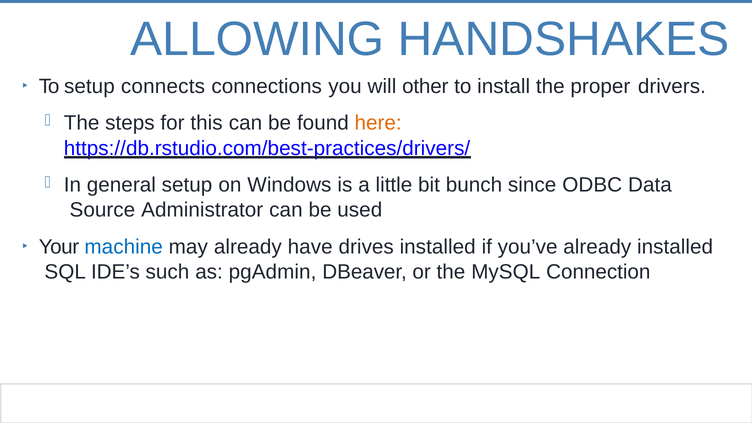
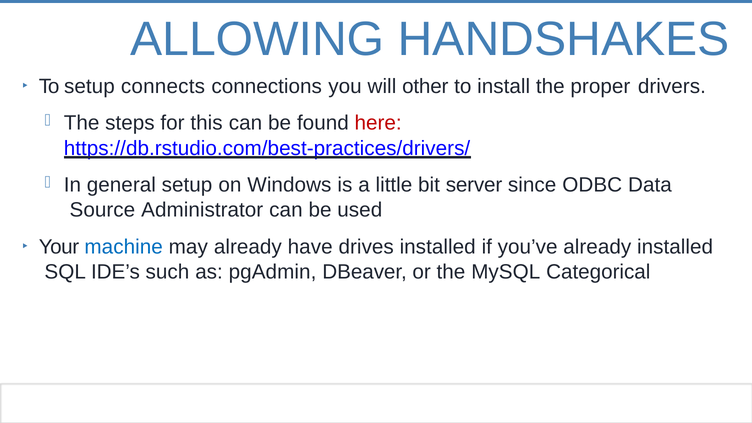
here colour: orange -> red (378, 123)
bunch: bunch -> server (474, 185)
Connection: Connection -> Categorical (598, 272)
